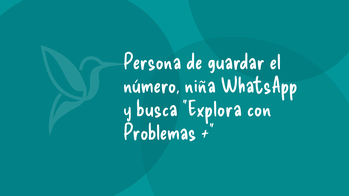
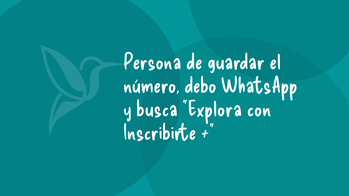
niña: niña -> debo (200, 86)
Problemas: Problemas -> Inscribirte (160, 133)
